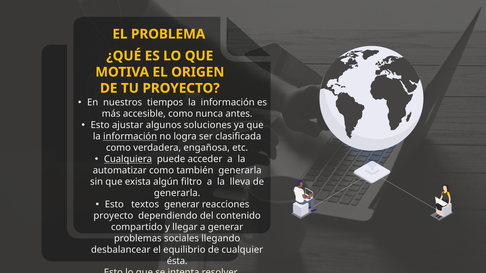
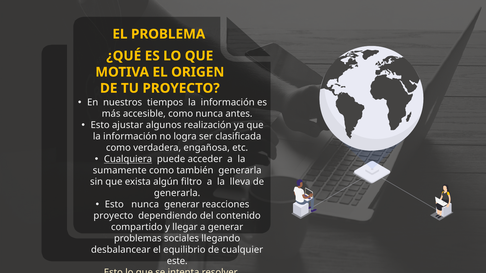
soluciones: soluciones -> realización (208, 125)
información underline: present -> none (130, 137)
automatizar: automatizar -> sumamente (120, 171)
Esto textos: textos -> nunca (145, 205)
ésta: ésta -> este (177, 261)
